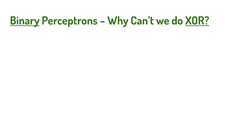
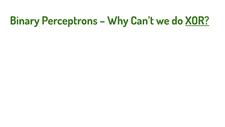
Binary underline: present -> none (25, 21)
